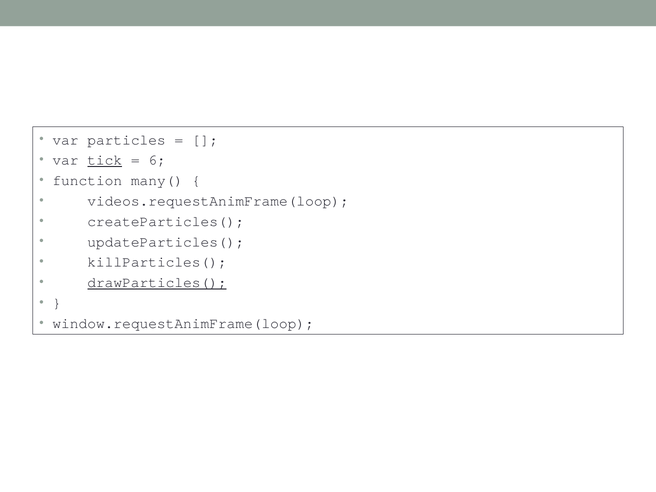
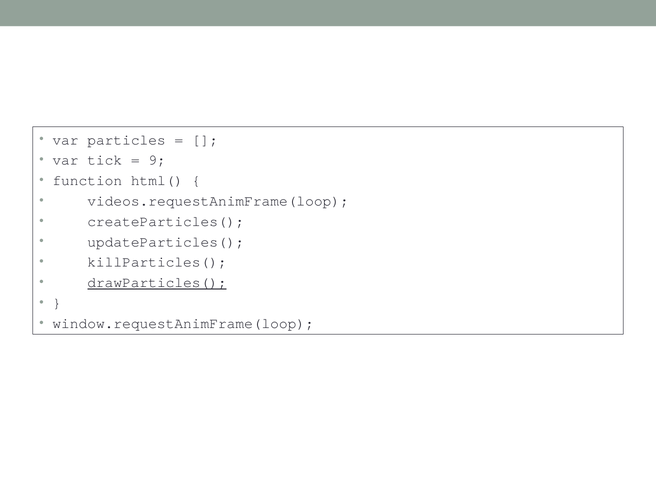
tick underline: present -> none (105, 160)
6: 6 -> 9 (157, 160)
many(: many( -> html( (157, 181)
